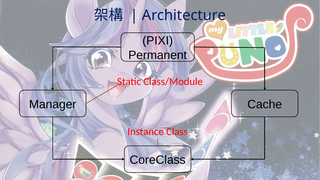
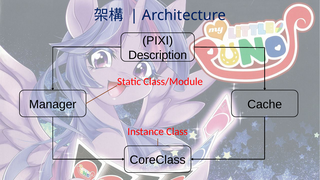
Permanent: Permanent -> Description (158, 55)
